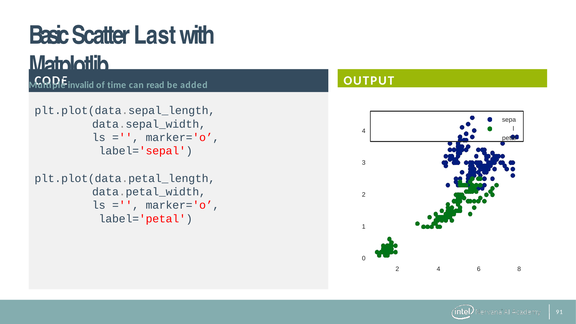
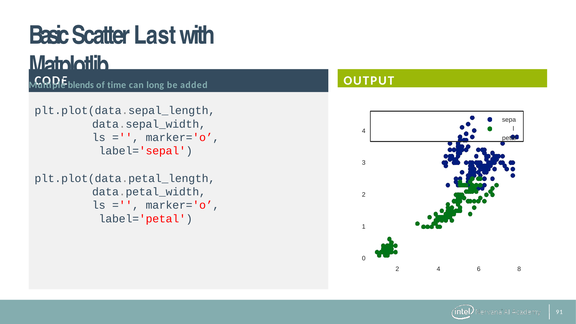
invalid: invalid -> blends (81, 85)
read: read -> long (155, 85)
